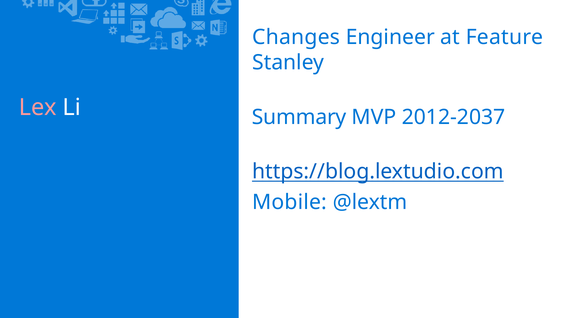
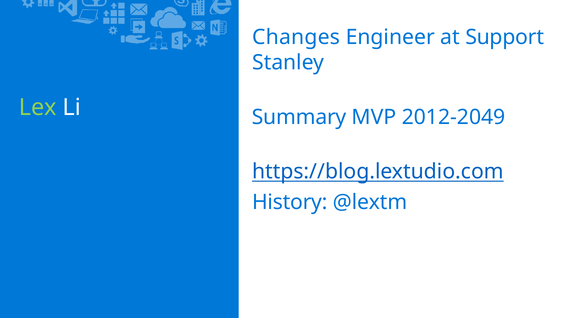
Feature: Feature -> Support (505, 37)
Lex colour: pink -> light green (38, 107)
2012-2037: 2012-2037 -> 2012-2049 (454, 117)
Mobile: Mobile -> History (290, 202)
